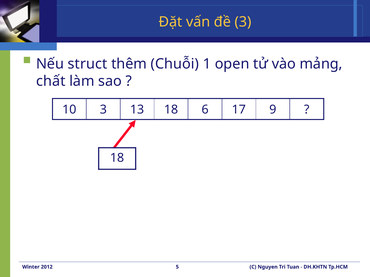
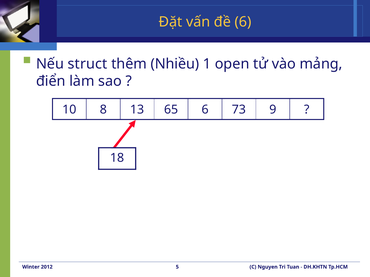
đề 3: 3 -> 6 (243, 22)
Chuỗi: Chuỗi -> Nhiều (175, 64)
chất: chất -> điển (51, 81)
10 3: 3 -> 8 (103, 110)
13 18: 18 -> 65 (171, 110)
17: 17 -> 73 (239, 110)
